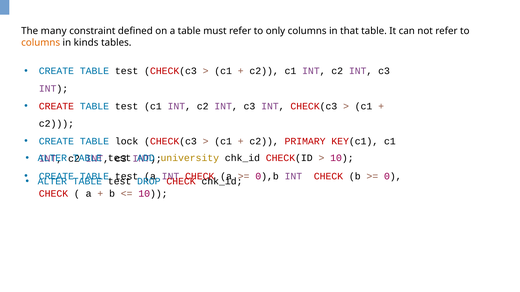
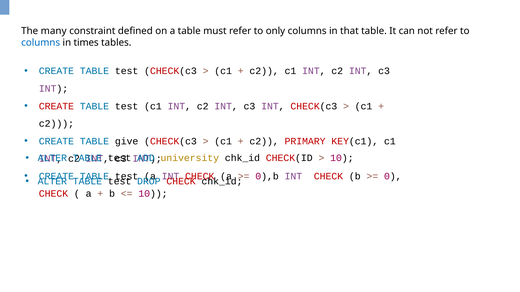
columns colour: orange -> blue (41, 43)
kinds: kinds -> times (86, 43)
lock: lock -> give (127, 141)
